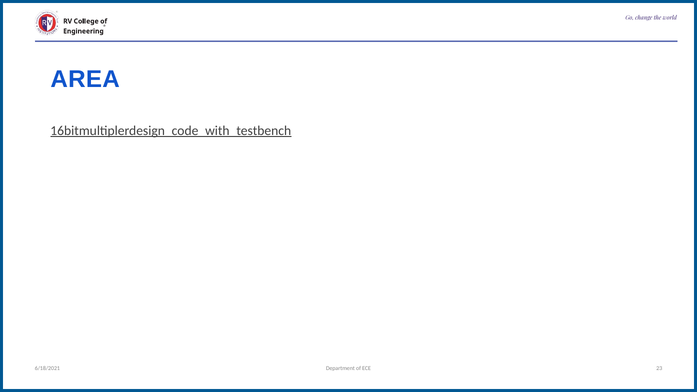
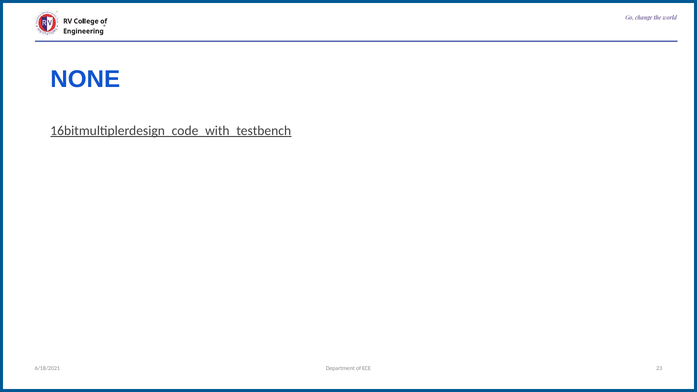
AREA: AREA -> NONE (85, 79)
